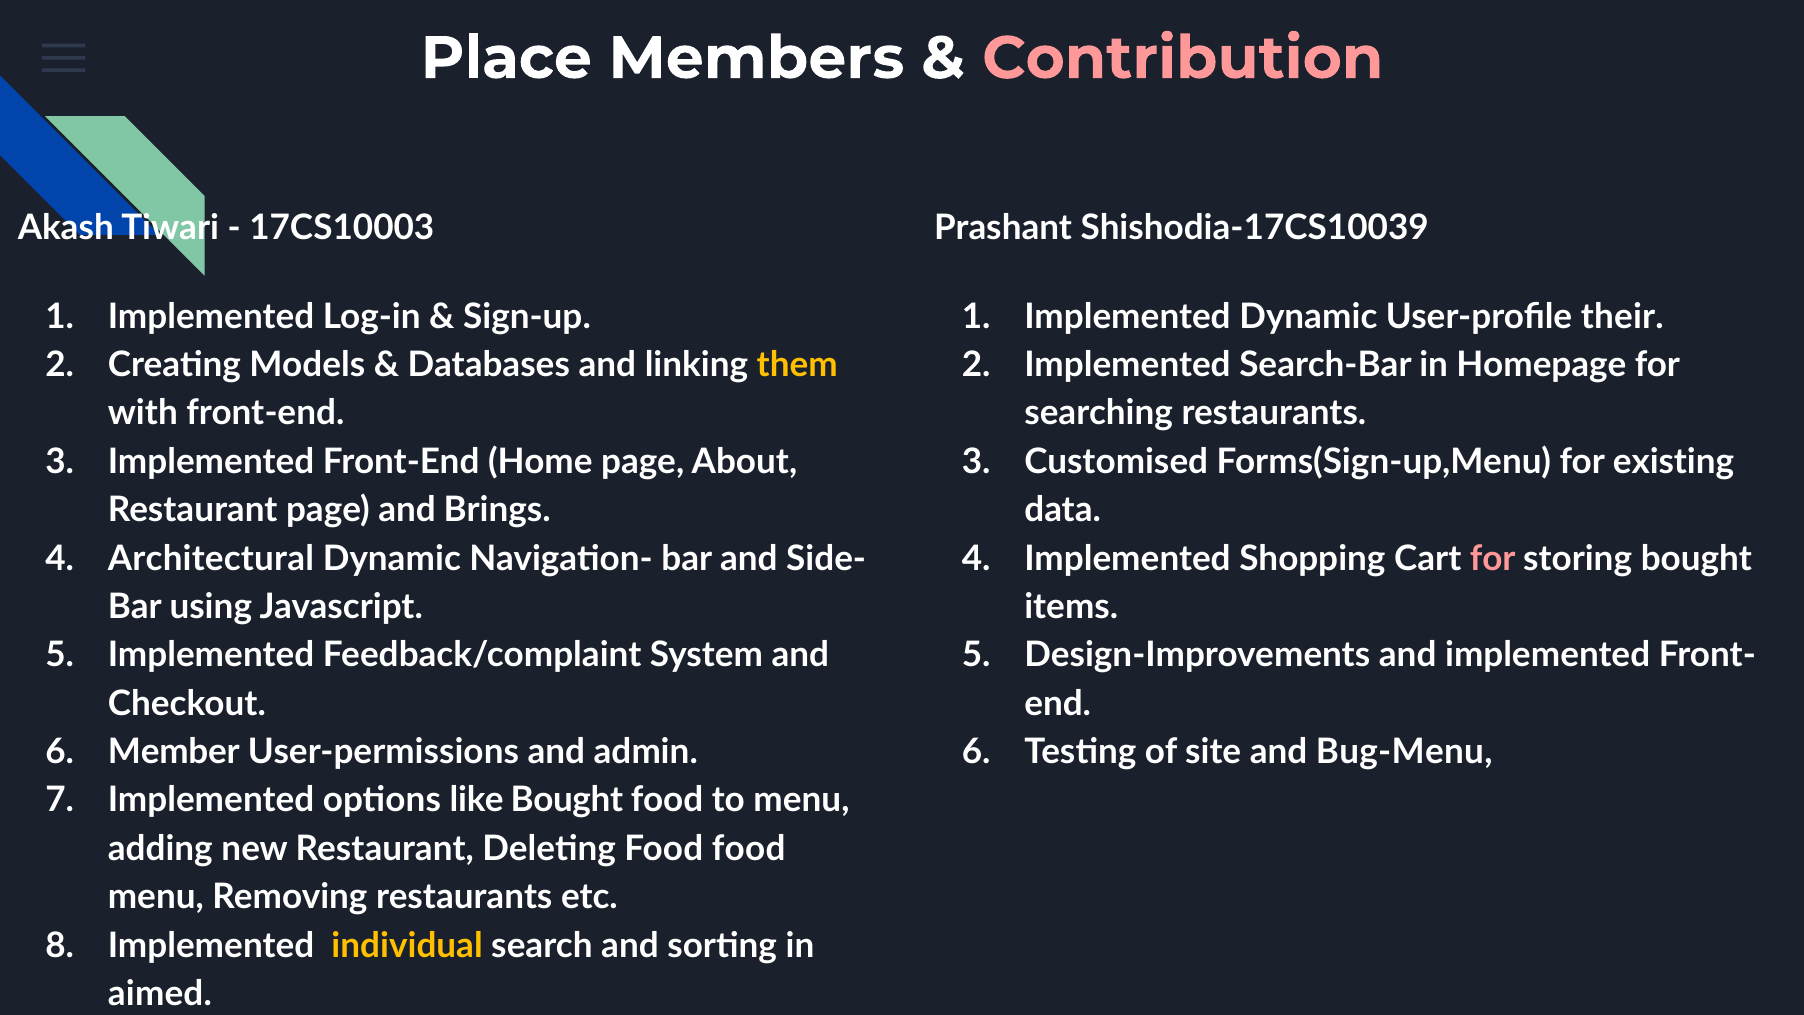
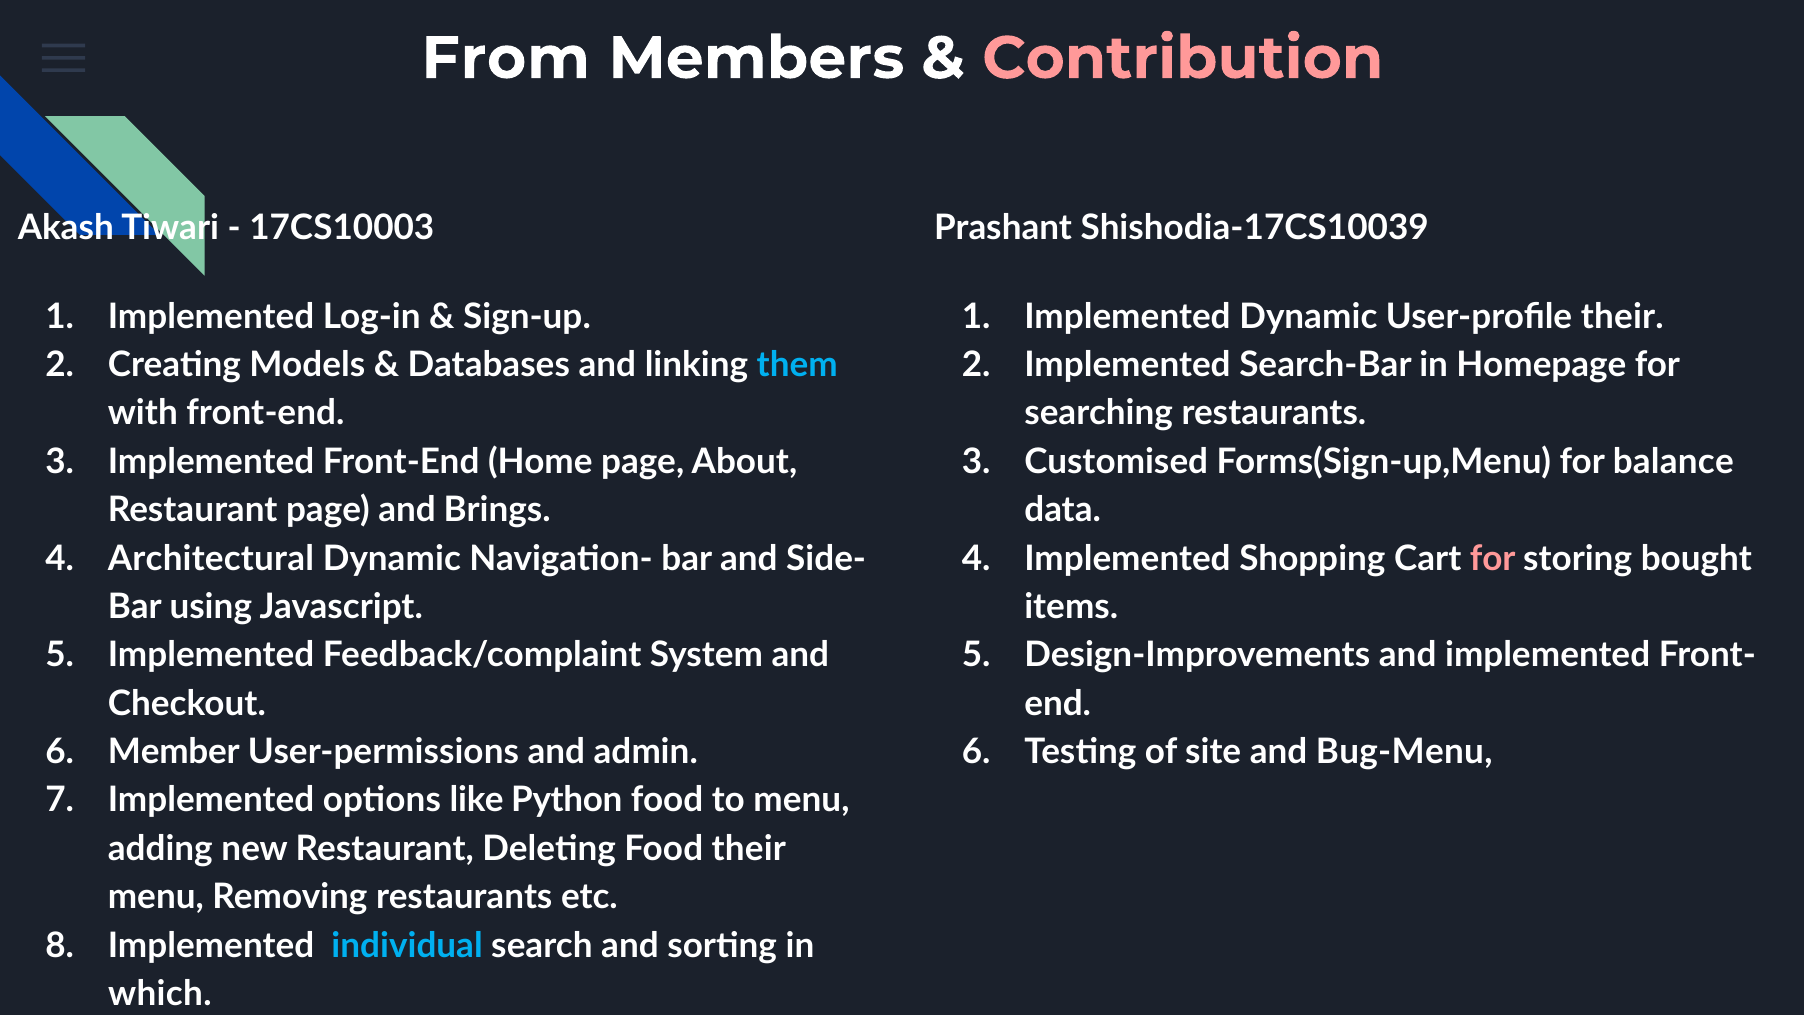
Place: Place -> From (506, 58)
them colour: yellow -> light blue (797, 365)
existing: existing -> balance (1673, 462)
like Bought: Bought -> Python (567, 800)
Food food: food -> their (749, 849)
individual colour: yellow -> light blue (407, 945)
aimed: aimed -> which (160, 994)
